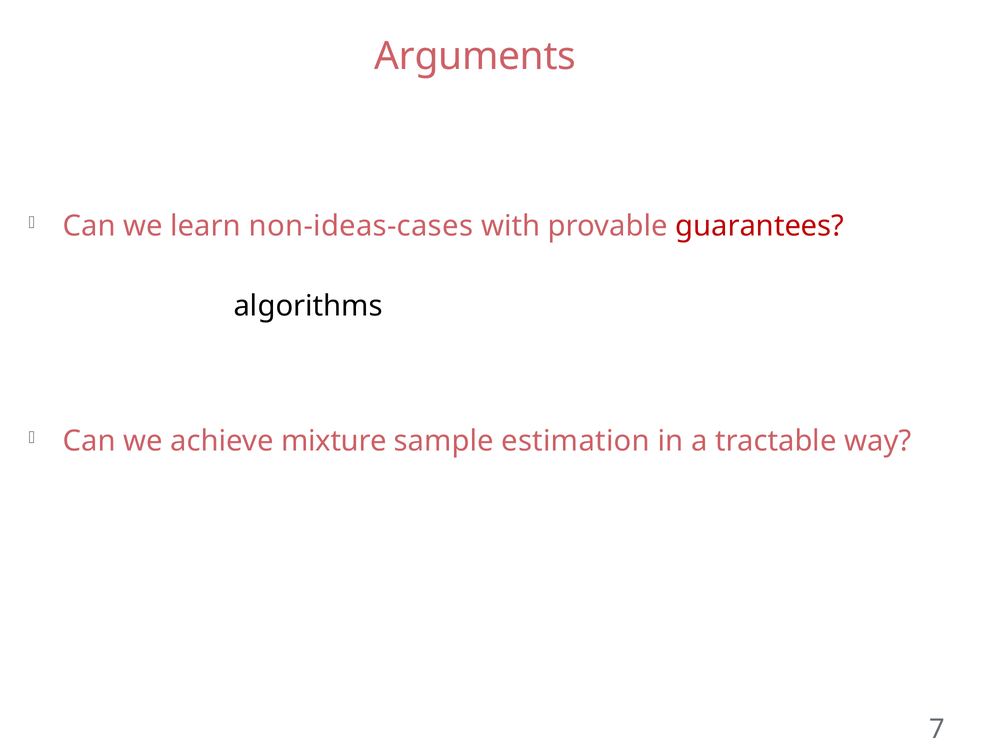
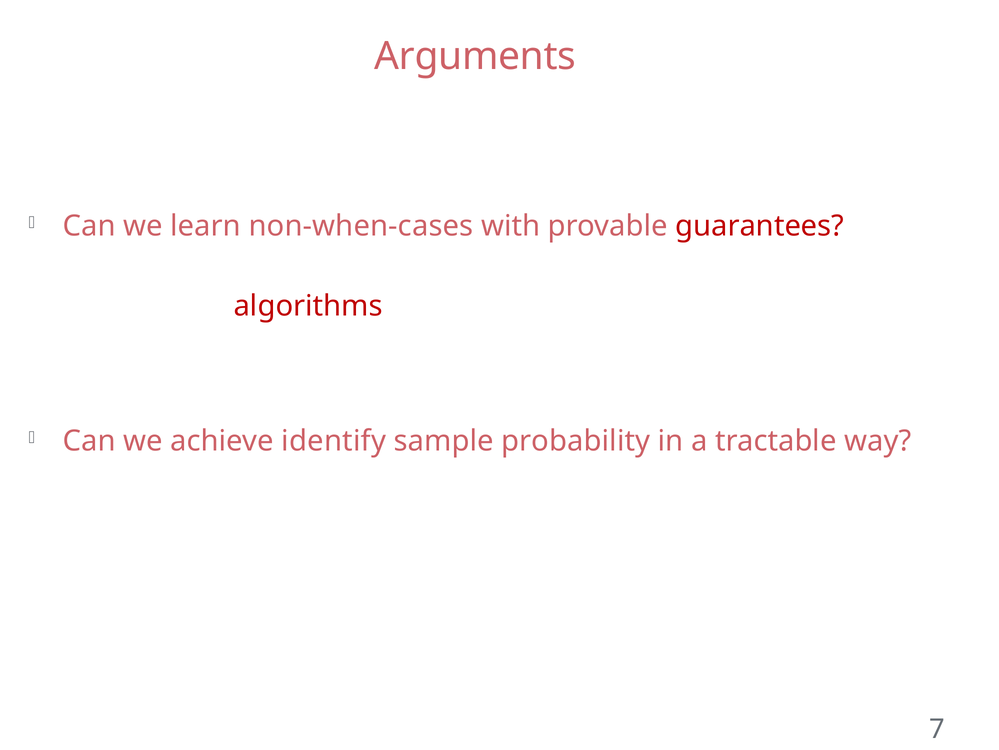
non-ideas-cases: non-ideas-cases -> non-when-cases (361, 226)
algorithms colour: black -> red (308, 306)
mixture: mixture -> identify (334, 441)
sample estimation: estimation -> probability (576, 441)
